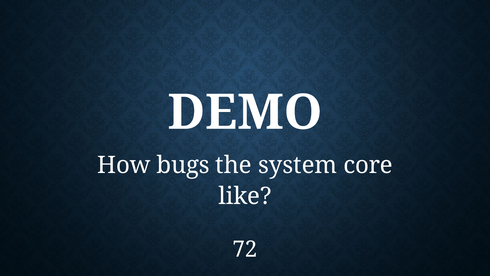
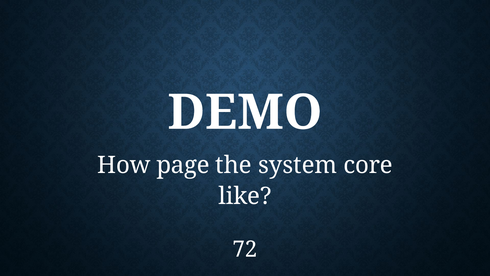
bugs: bugs -> page (183, 165)
